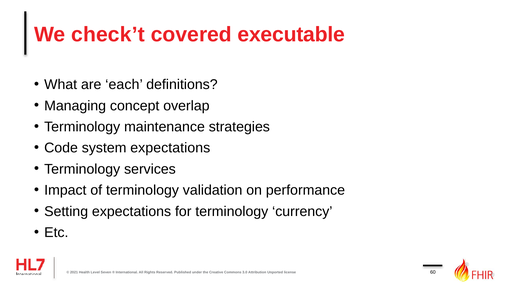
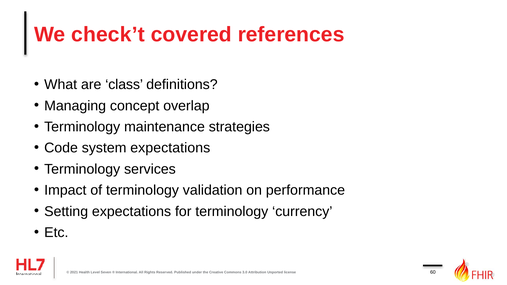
executable: executable -> references (291, 35)
each: each -> class (124, 85)
